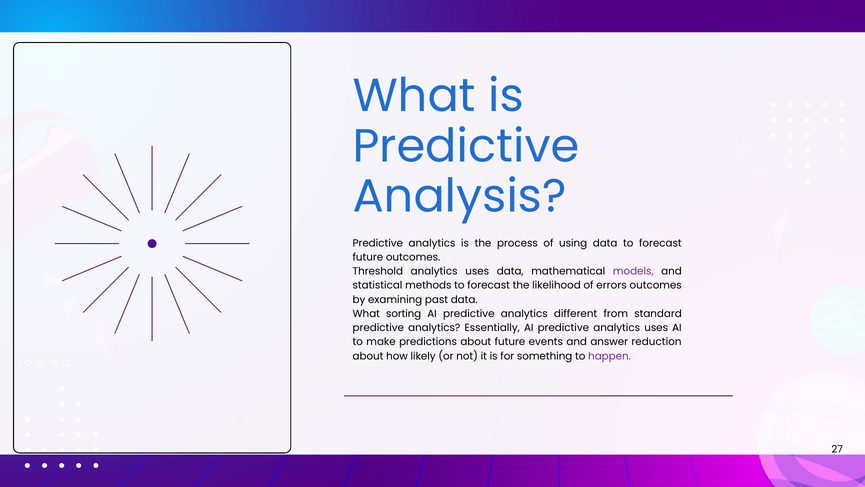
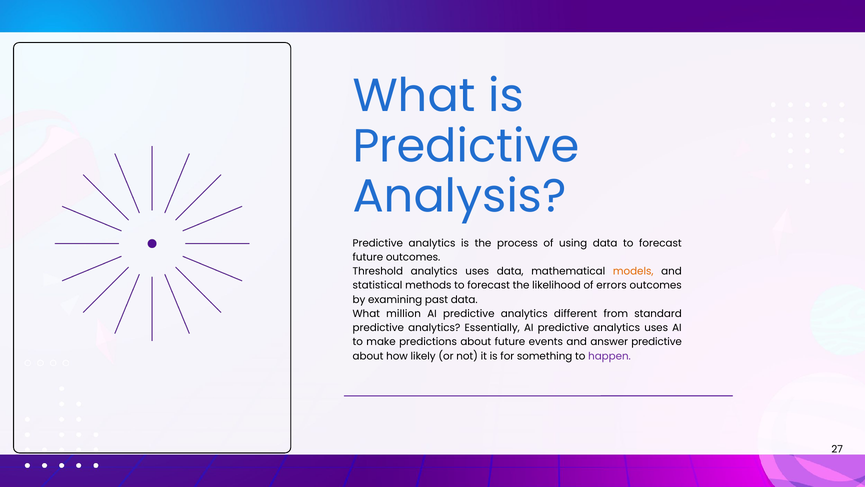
models colour: purple -> orange (633, 271)
sorting: sorting -> million (404, 313)
answer reduction: reduction -> predictive (657, 342)
